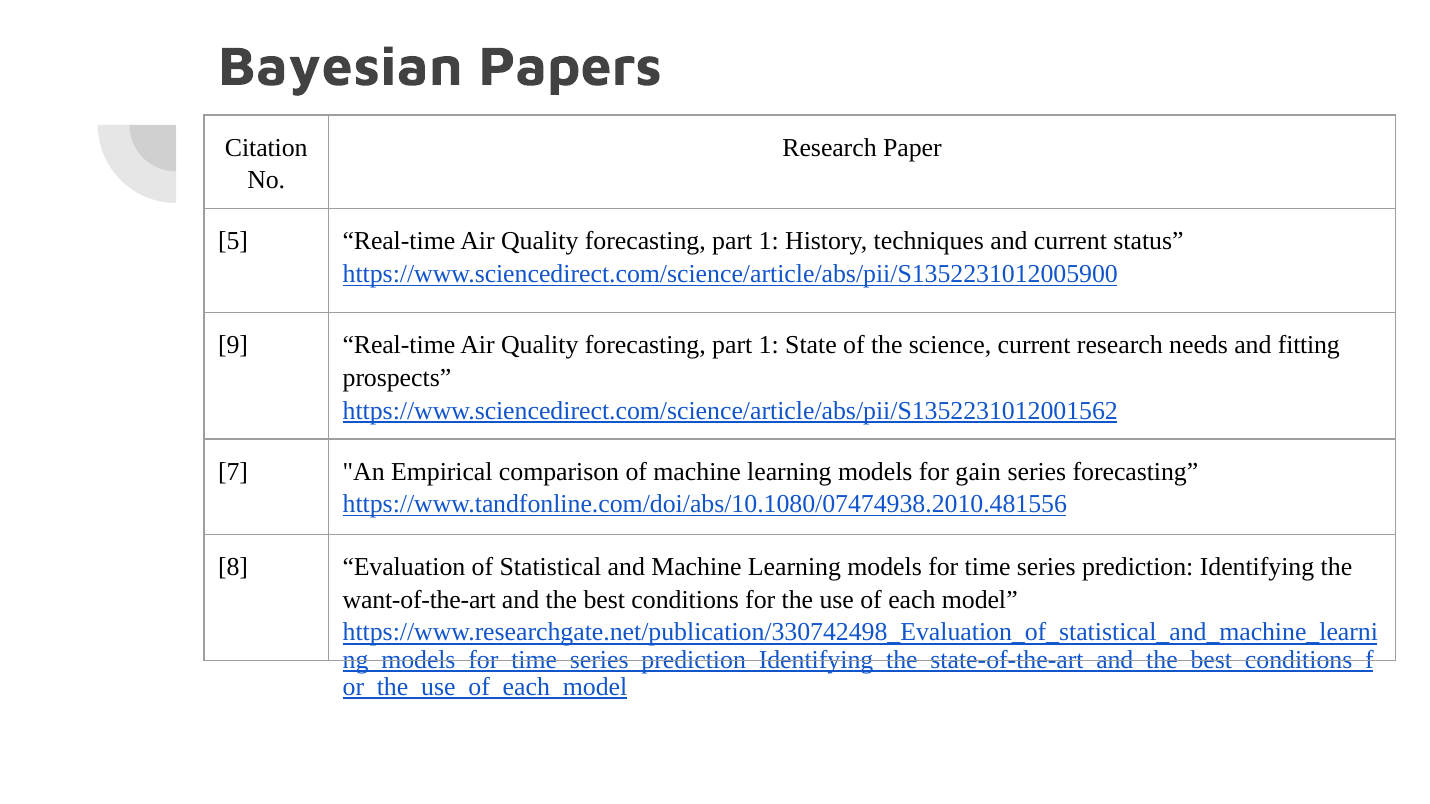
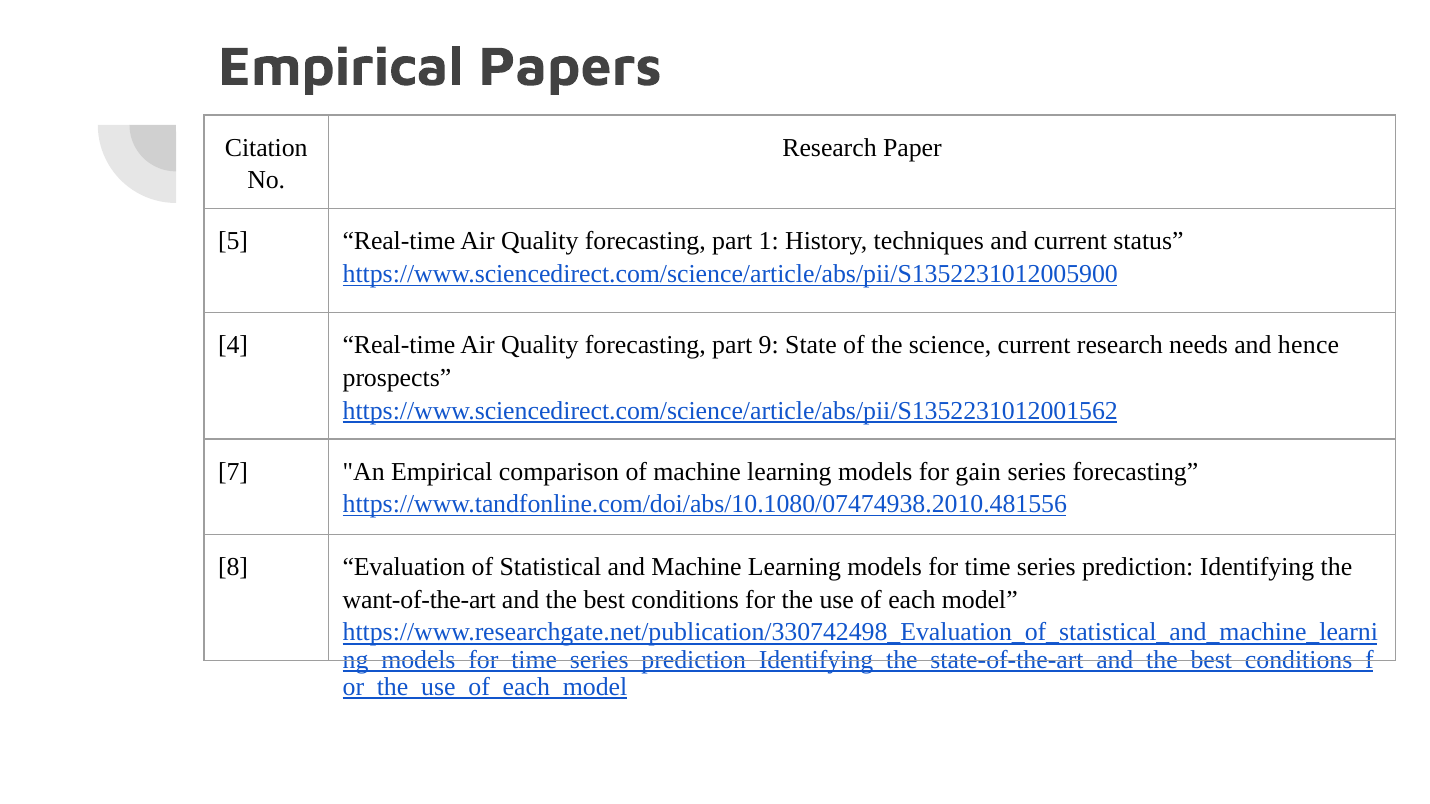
Bayesian: Bayesian -> Empirical (341, 67)
9: 9 -> 4 (233, 346)
1: 1 -> 9 (769, 346)
fitting: fitting -> hence (1309, 346)
